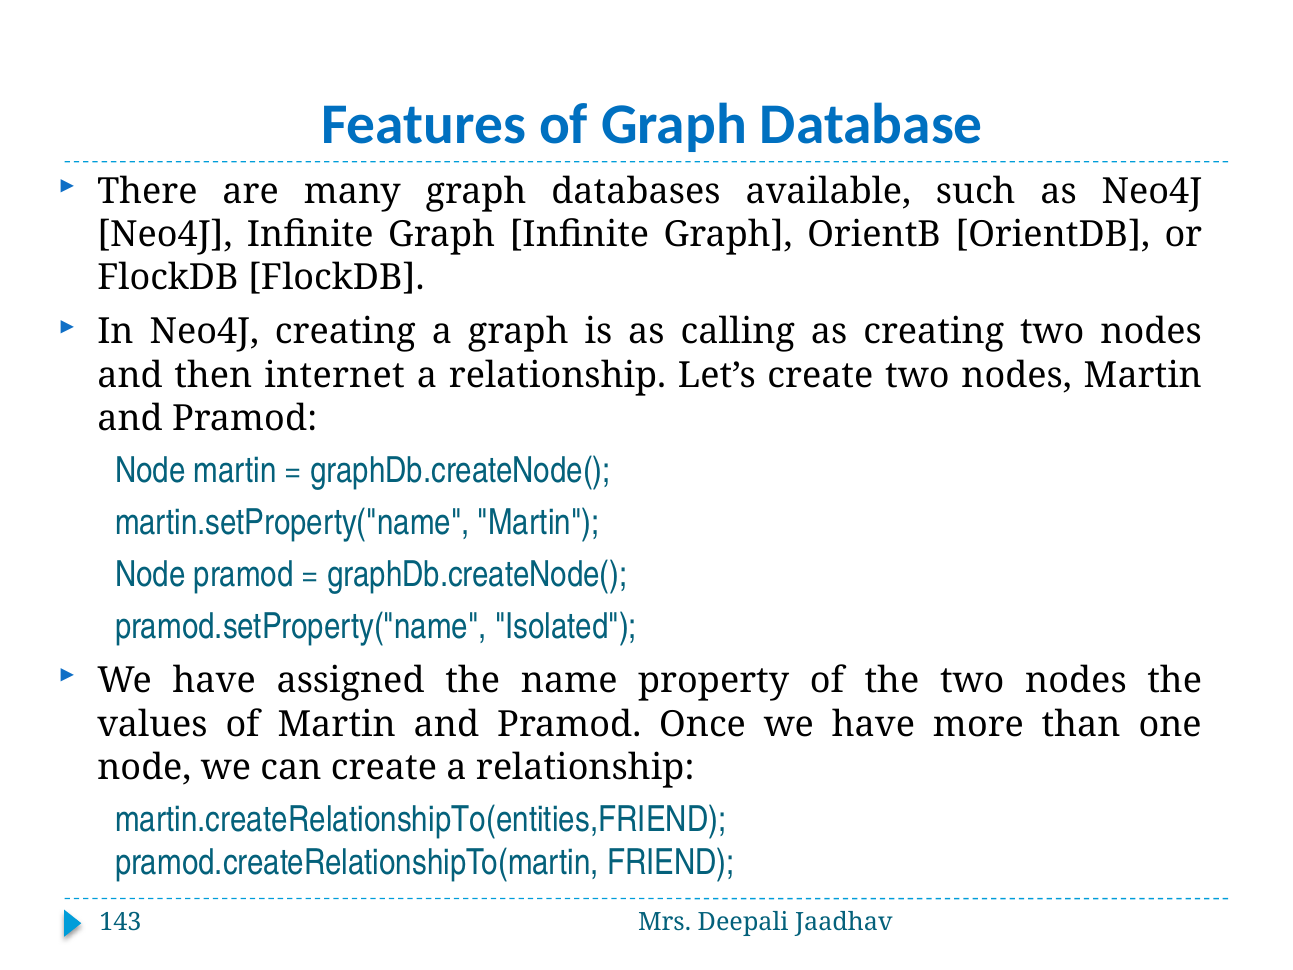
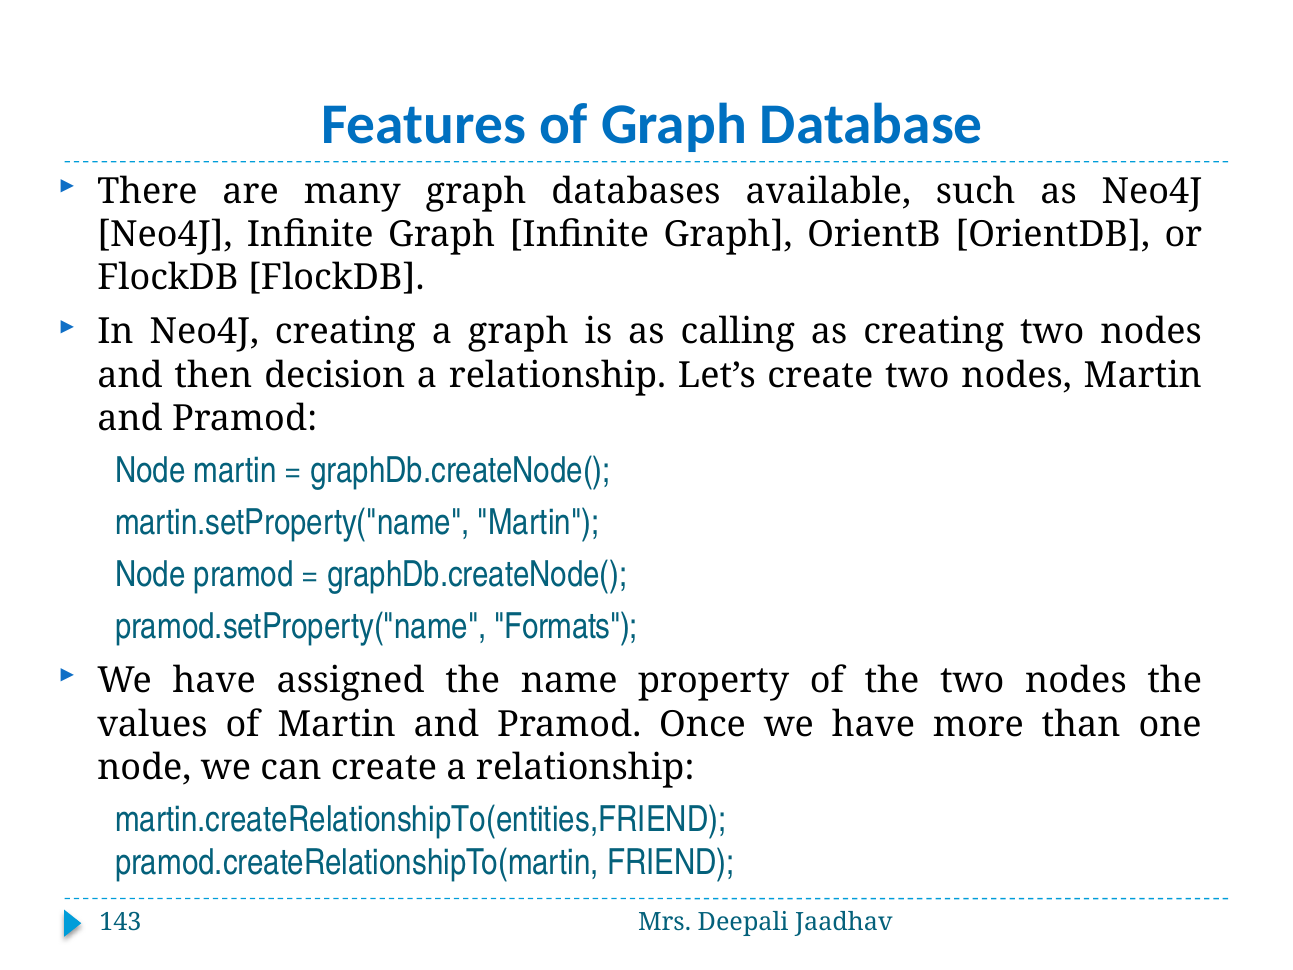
internet: internet -> decision (335, 375)
Isolated: Isolated -> Formats (566, 627)
